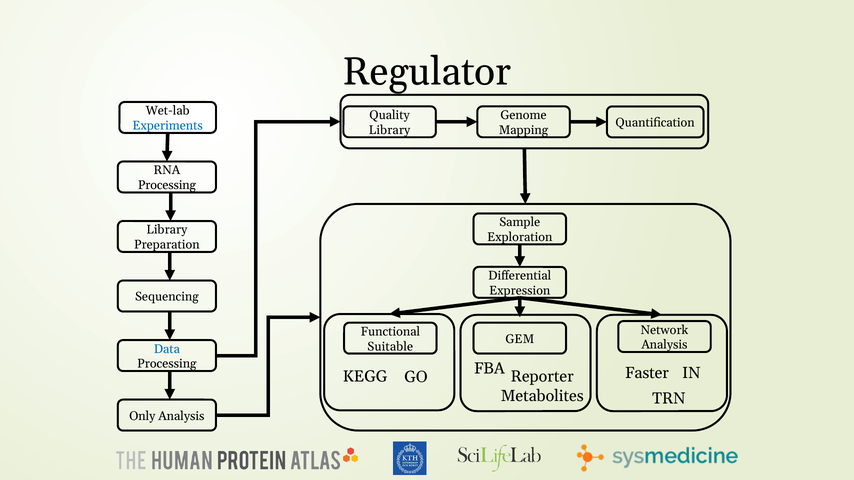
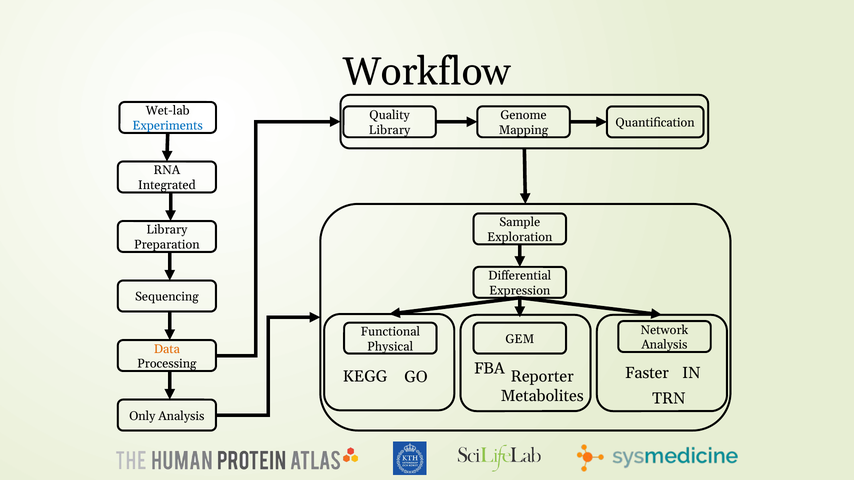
Regulator: Regulator -> Workflow (427, 72)
Processing: Processing -> Integrated (167, 185)
Suitable: Suitable -> Physical (390, 347)
Data colour: blue -> orange (167, 349)
